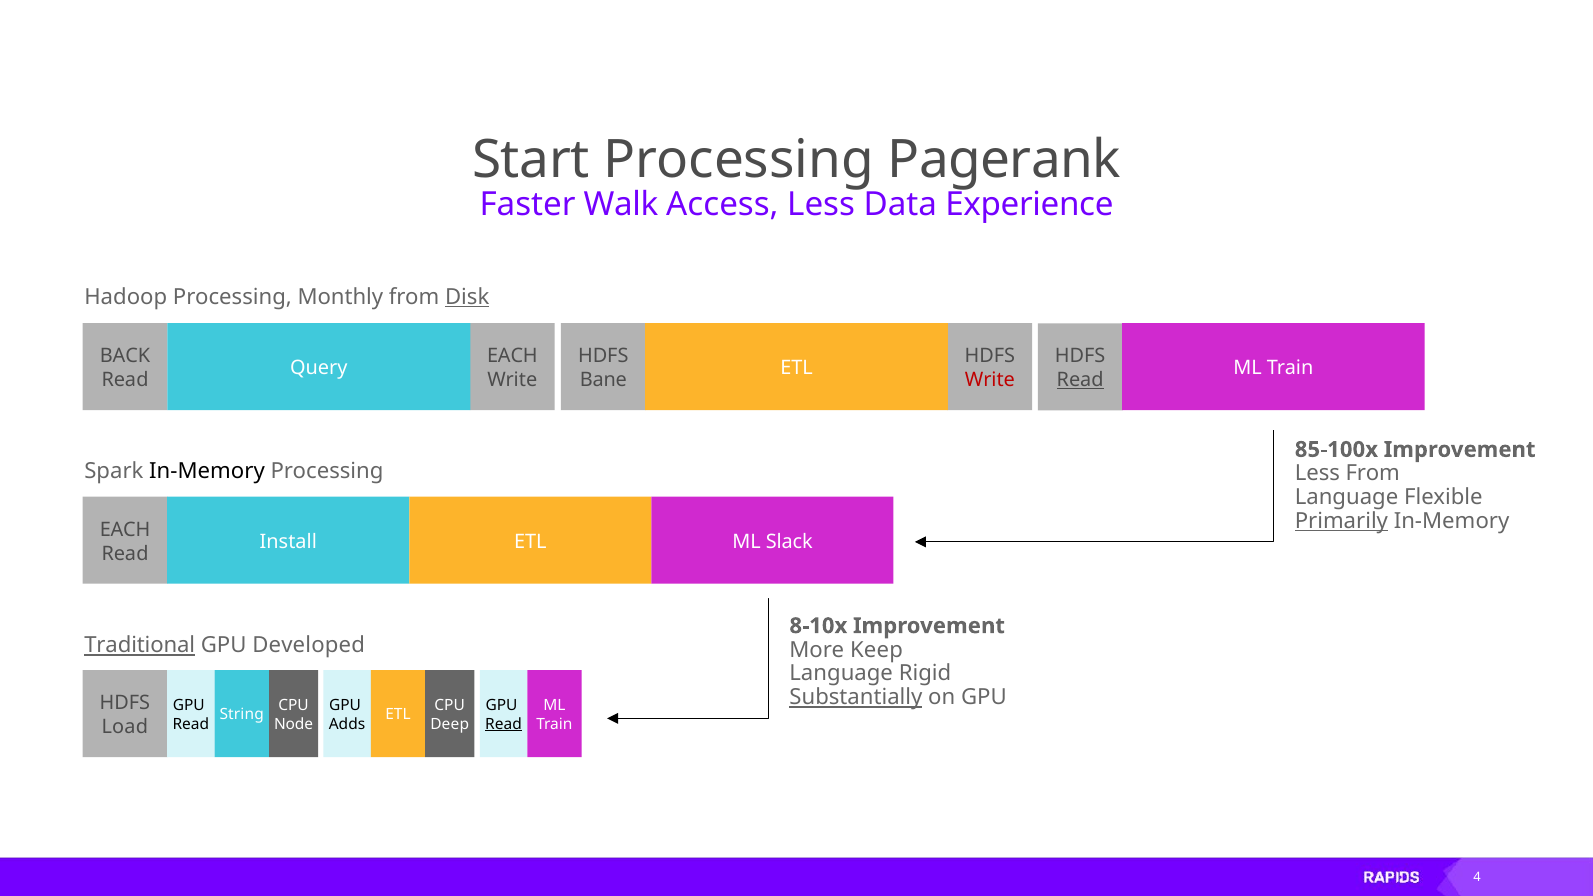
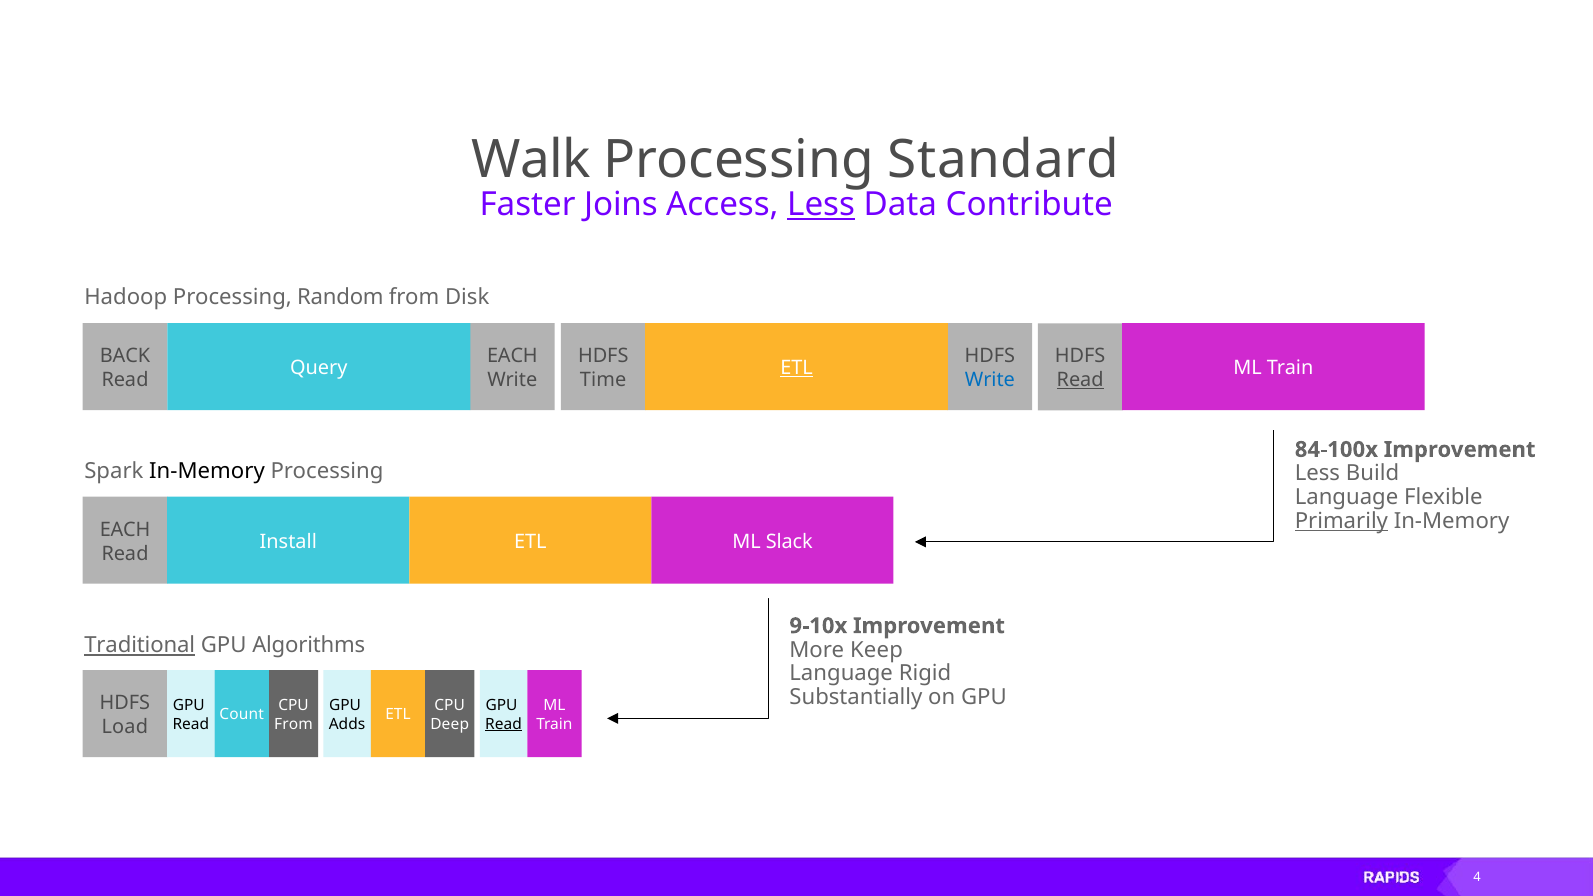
Start: Start -> Walk (531, 160)
Pagerank: Pagerank -> Standard (1004, 160)
Walk: Walk -> Joins (621, 205)
Less underline: none -> present (821, 205)
Experience: Experience -> Contribute (1029, 205)
Monthly: Monthly -> Random (340, 297)
Disk underline: present -> none (467, 297)
ETL underline: none -> present (797, 368)
Bane: Bane -> Time (603, 380)
Write colour: red -> blue (990, 380)
85-100x: 85-100x -> 84-100x (1336, 450)
Less From: From -> Build (1373, 474)
8-10x: 8-10x -> 9-10x (818, 626)
Developed: Developed -> Algorithms (309, 645)
Substantially underline: present -> none (856, 698)
String: String -> Count (242, 715)
Node: Node -> From (293, 724)
